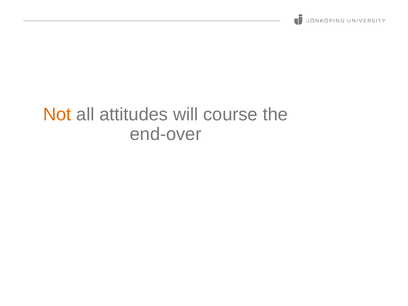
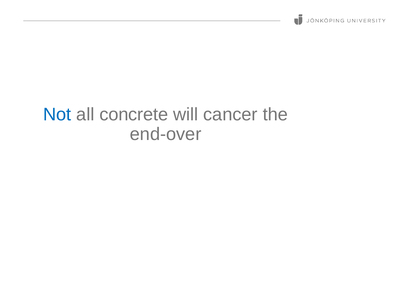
Not colour: orange -> blue (57, 115)
attitudes: attitudes -> concrete (134, 115)
course: course -> cancer (230, 115)
